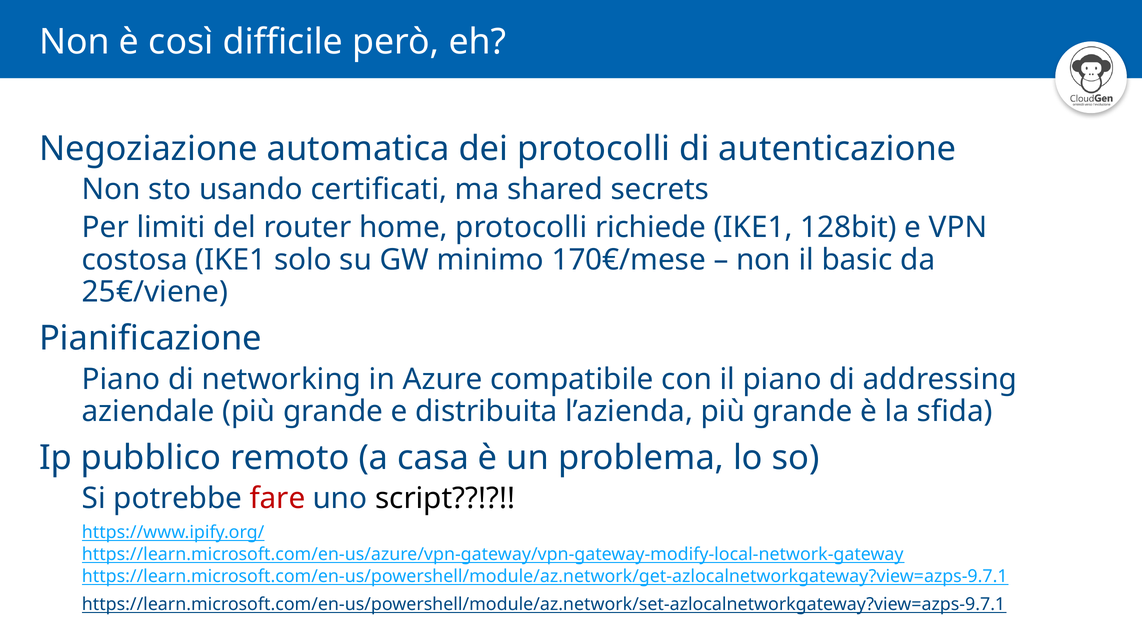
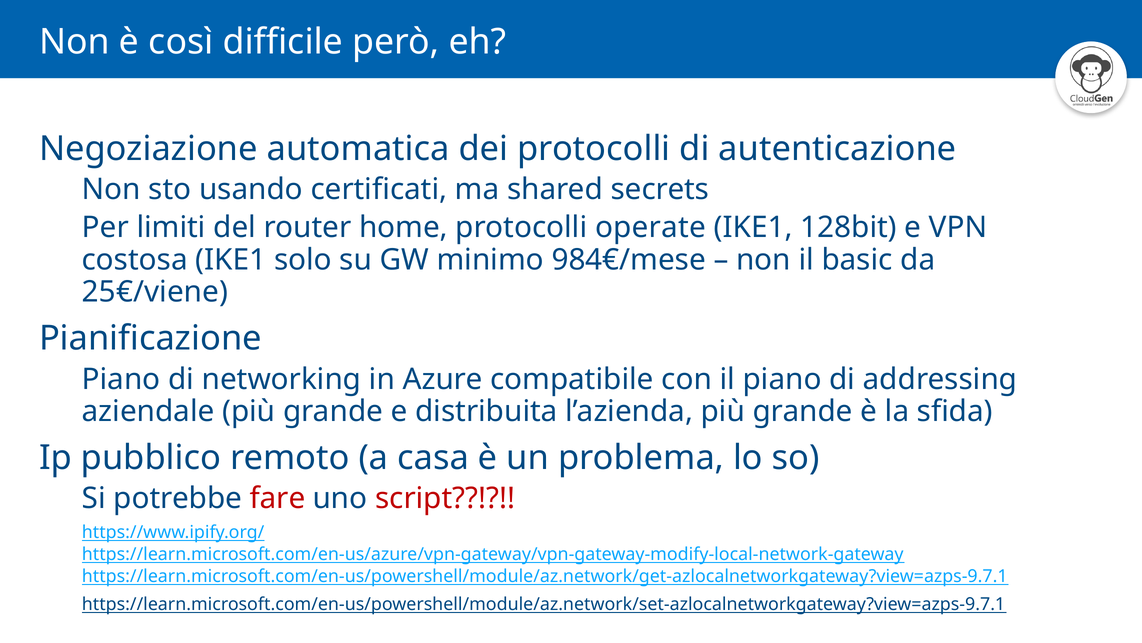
richiede: richiede -> operate (650, 227)
170€/mese: 170€/mese -> 984€/mese (629, 260)
script colour: black -> red (445, 498)
